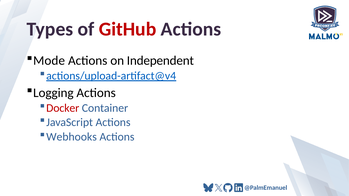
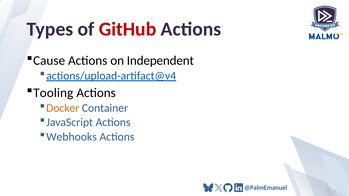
Mode: Mode -> Cause (49, 61)
Logging: Logging -> Tooling (53, 93)
Docker colour: red -> orange (63, 108)
